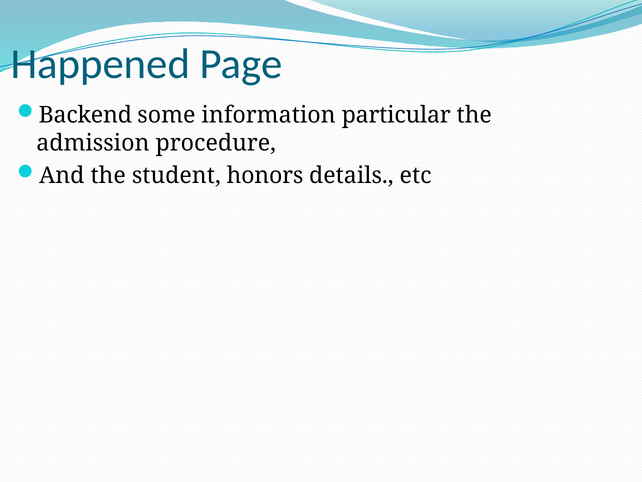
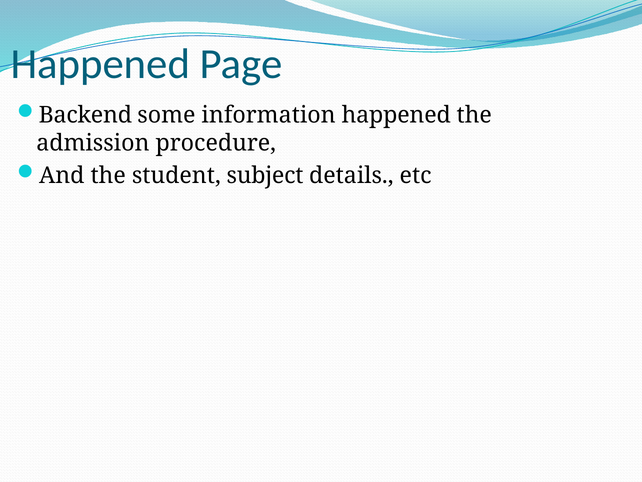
information particular: particular -> happened (396, 115)
honors: honors -> subject (265, 175)
